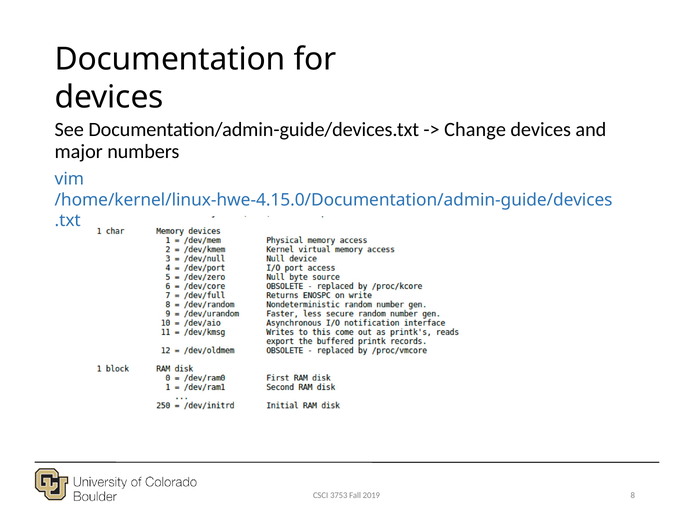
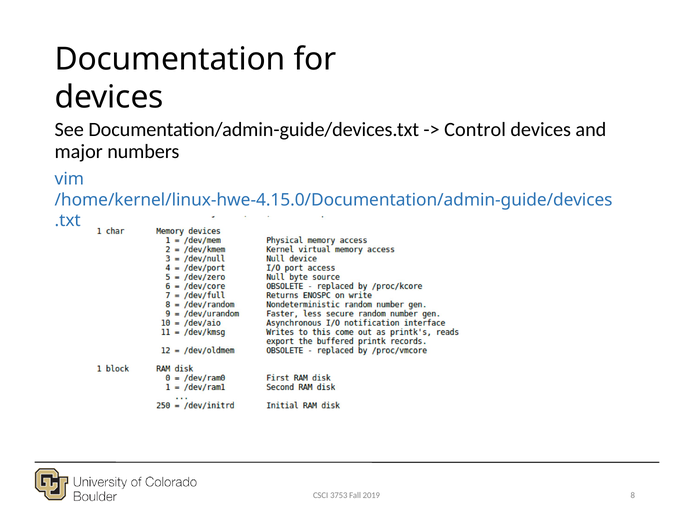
Change: Change -> Control (475, 129)
